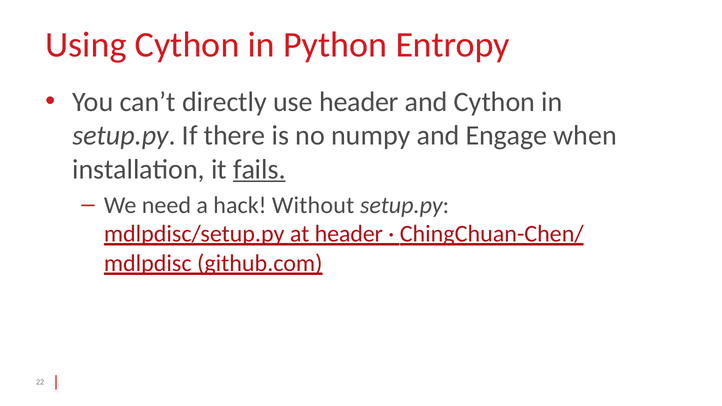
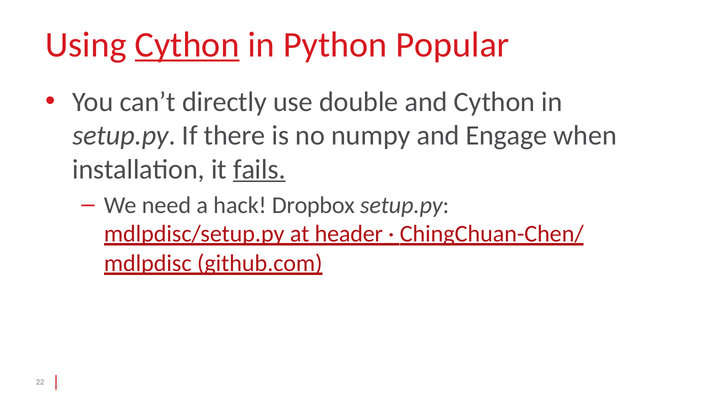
Cython underline: none -> present (187, 45)
Entropy: Entropy -> Popular (453, 45)
use header: header -> double (359, 102)
Without: Without -> Dropbox (313, 205)
